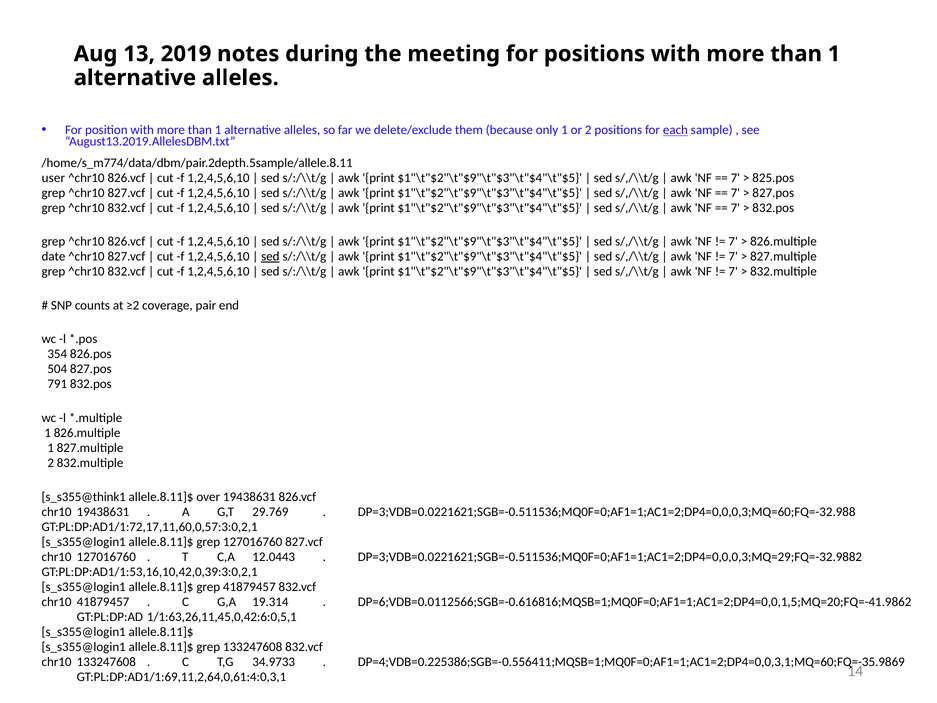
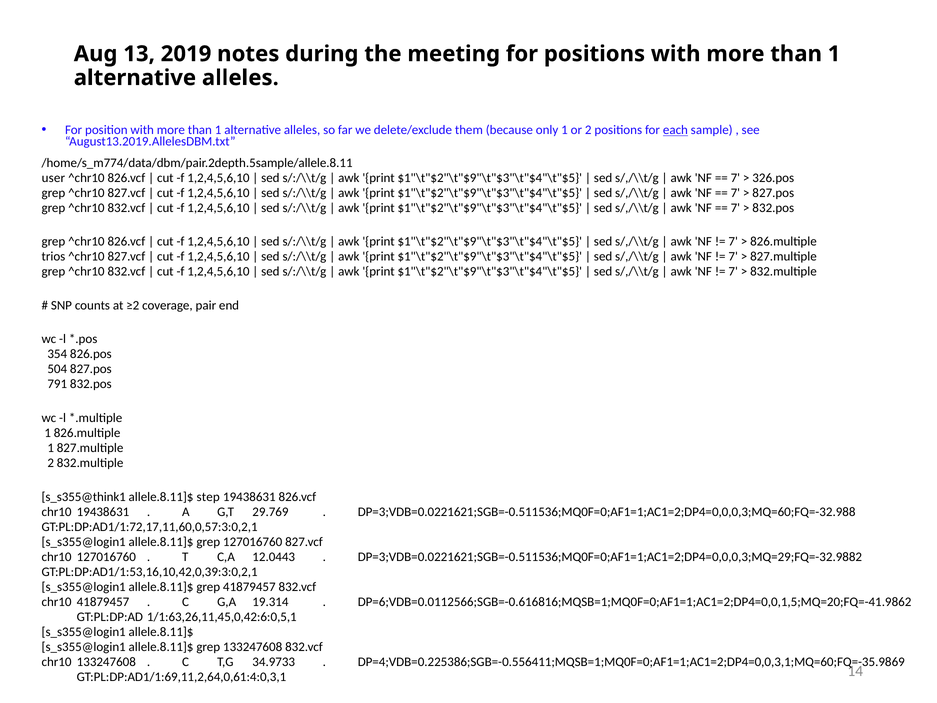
825.pos: 825.pos -> 326.pos (773, 178)
date: date -> trios (53, 256)
sed underline: present -> none (270, 256)
over: over -> step (208, 497)
